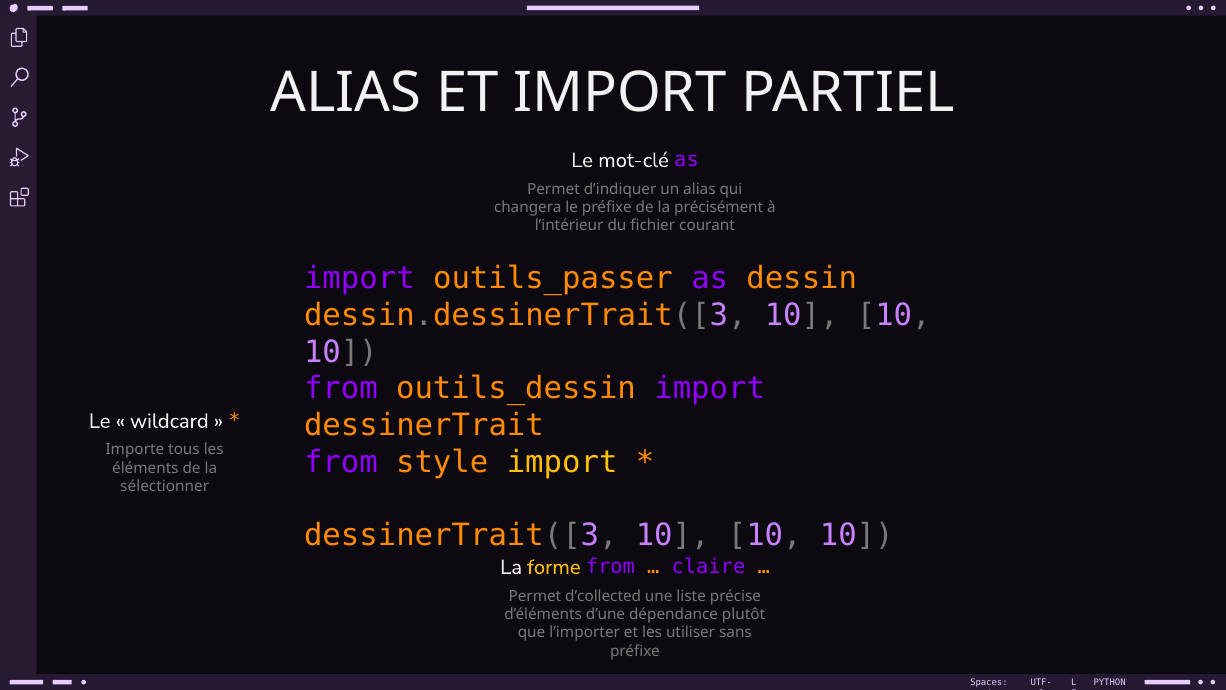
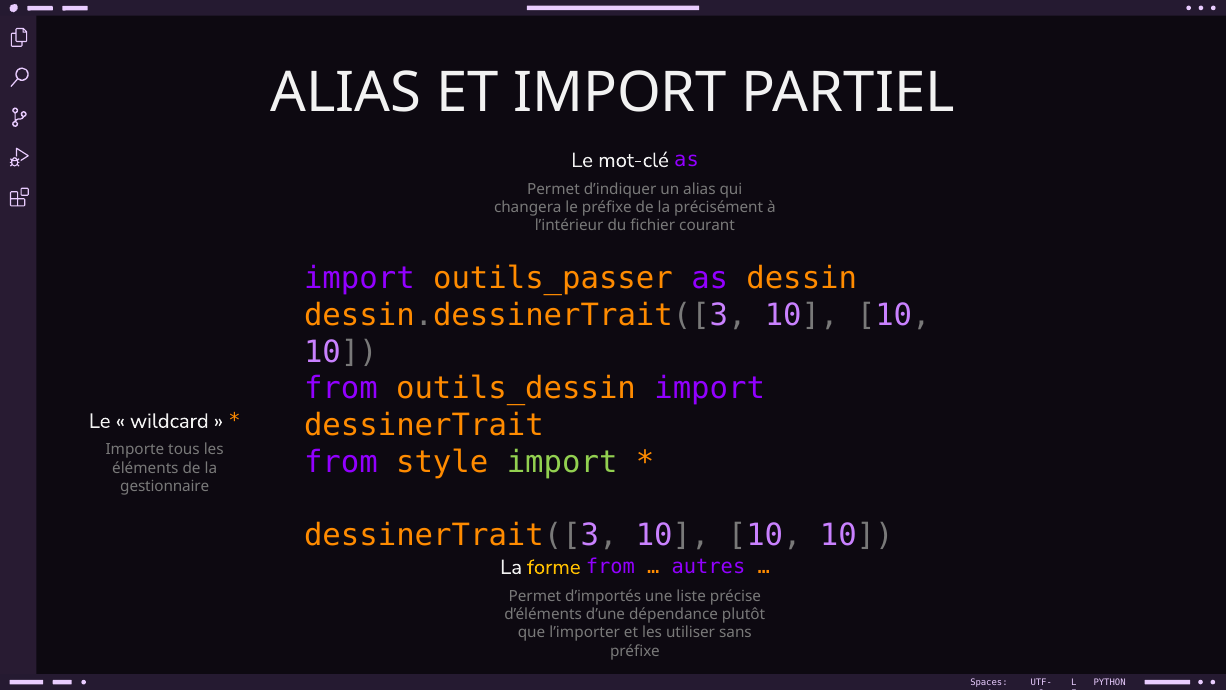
import colour: yellow -> light green (562, 462)
sélectionner: sélectionner -> gestionnaire (165, 486)
claire: claire -> autres (708, 567)
d’collected: d’collected -> d’importés (603, 596)
